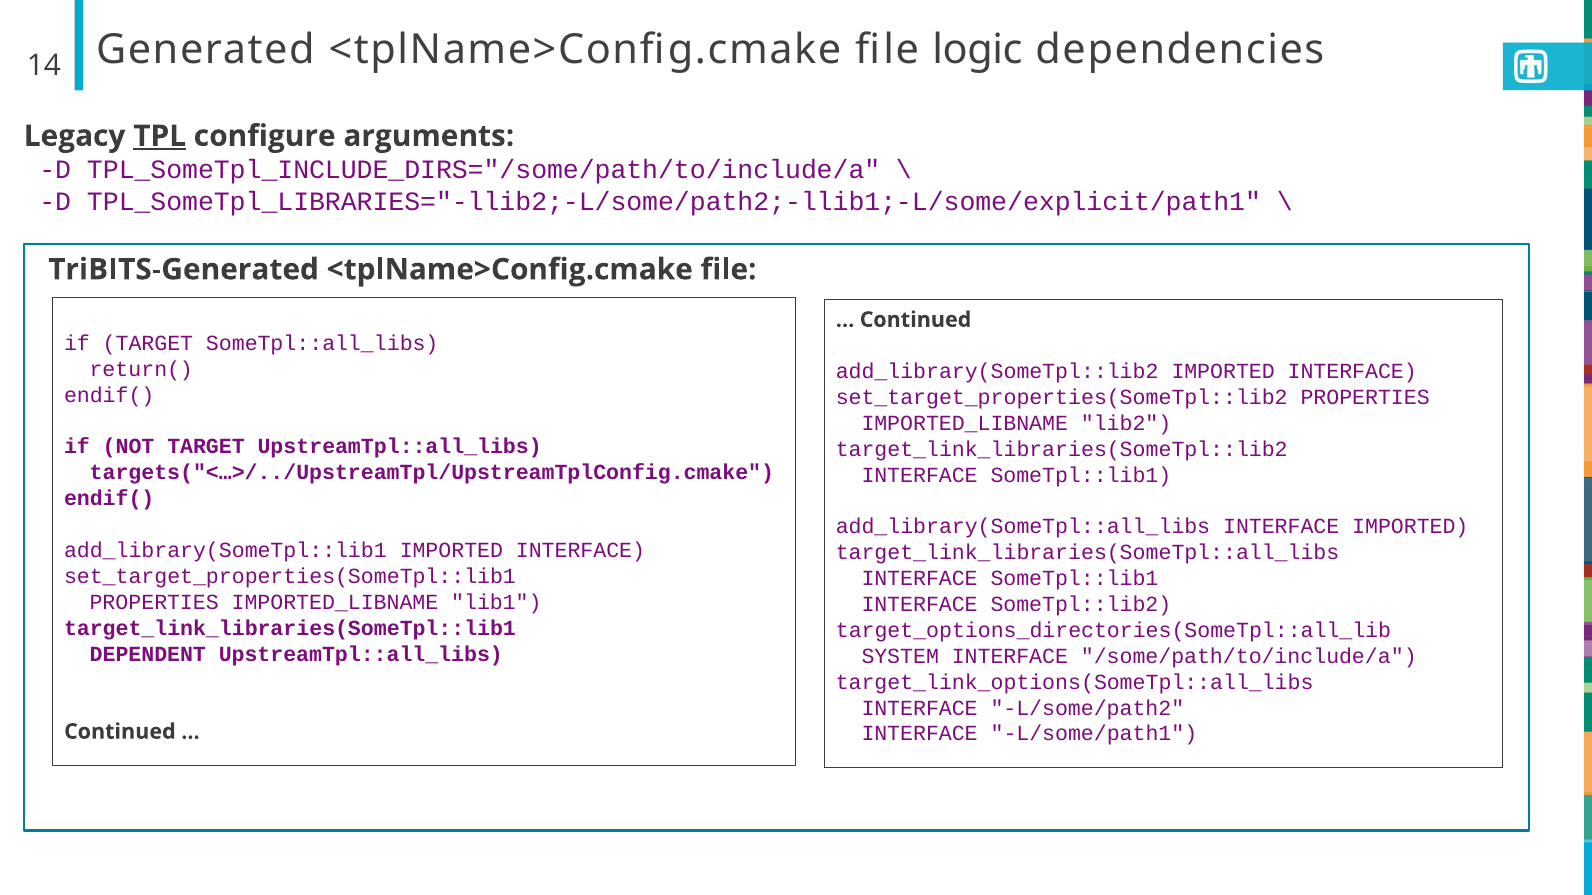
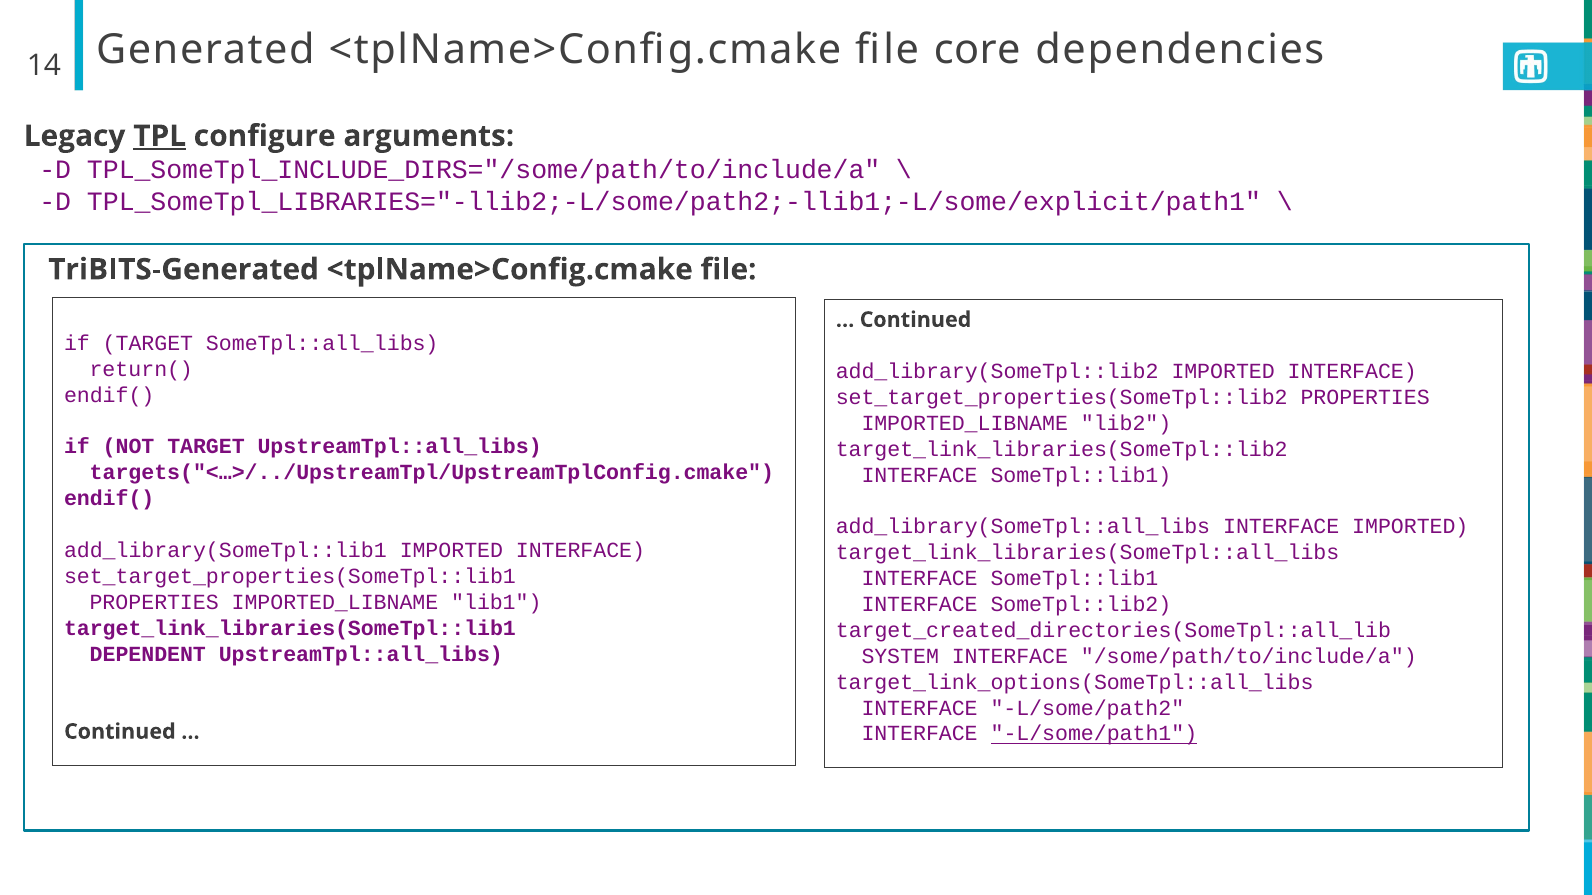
logic: logic -> core (977, 50)
target_options_directories(SomeTpl::all_lib: target_options_directories(SomeTpl::all_lib -> target_created_directories(SomeTpl::all_lib (1113, 631)
L/some/path1 underline: none -> present (1094, 734)
